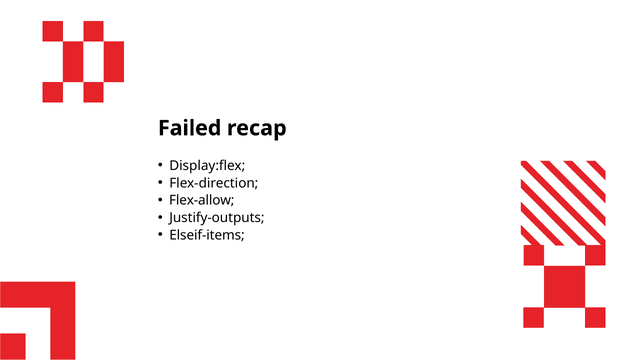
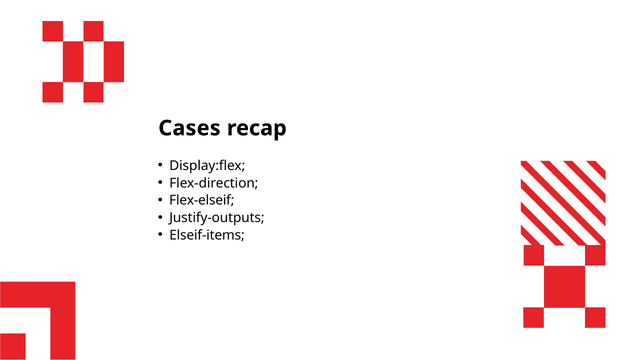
Failed: Failed -> Cases (189, 128)
Flex-allow: Flex-allow -> Flex-elseif (202, 201)
